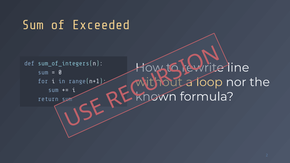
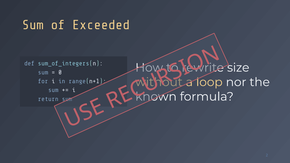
line: line -> size (238, 68)
